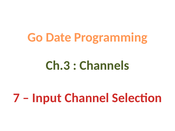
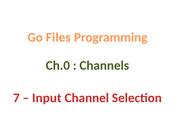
Date: Date -> Files (58, 37)
Ch.3: Ch.3 -> Ch.0 (58, 66)
